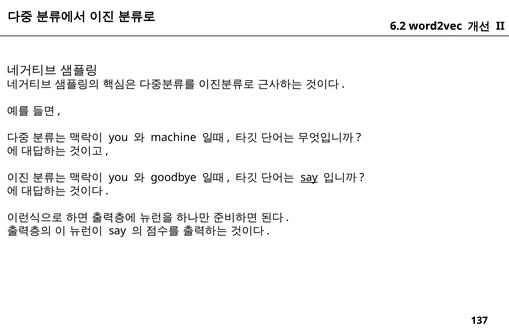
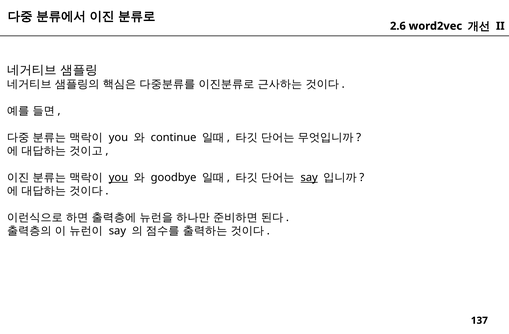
6.2: 6.2 -> 2.6 (398, 26)
machine: machine -> continue (174, 138)
you underline: none -> present (118, 178)
